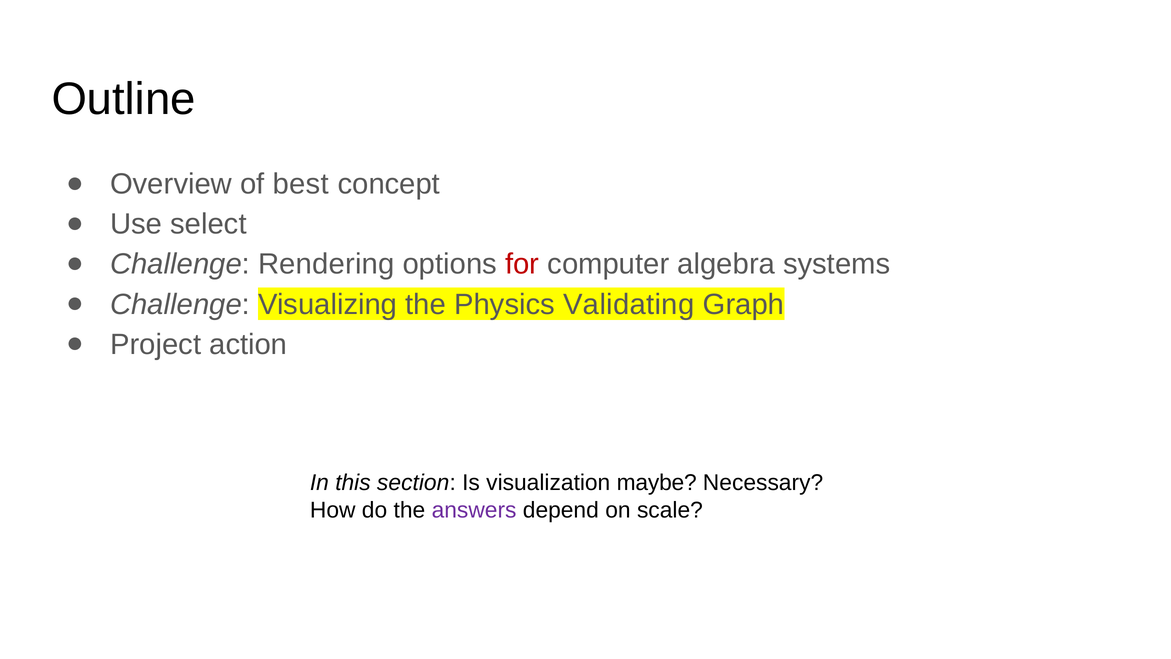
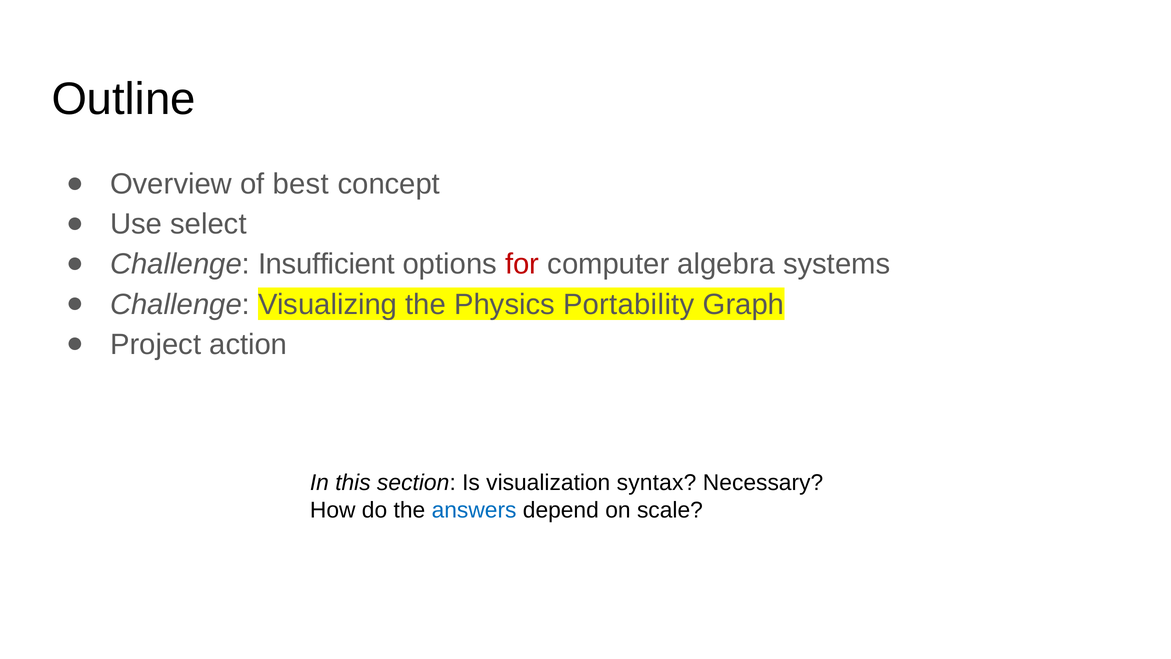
Rendering: Rendering -> Insufficient (327, 264)
Validating: Validating -> Portability (629, 304)
maybe: maybe -> syntax (657, 483)
answers colour: purple -> blue (474, 510)
